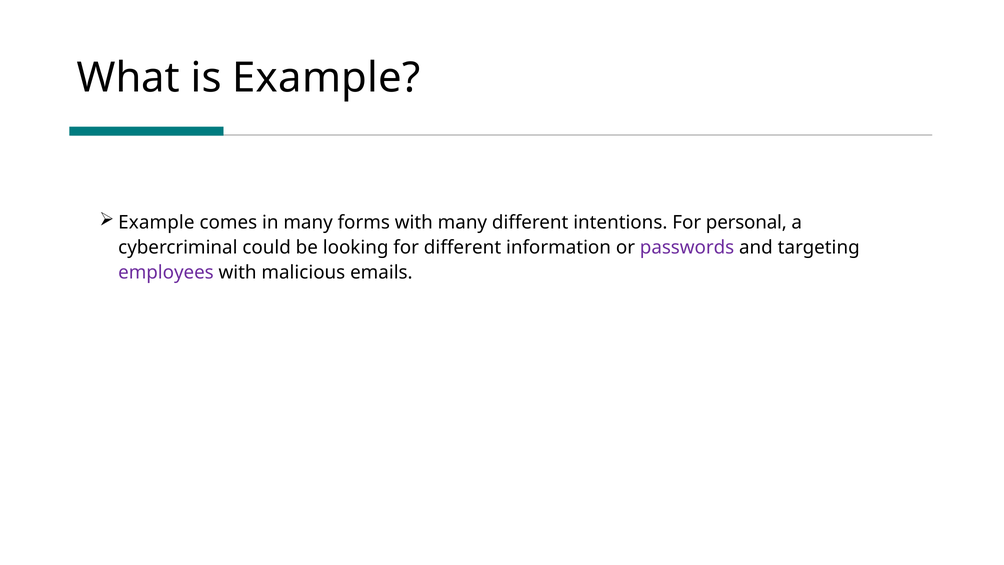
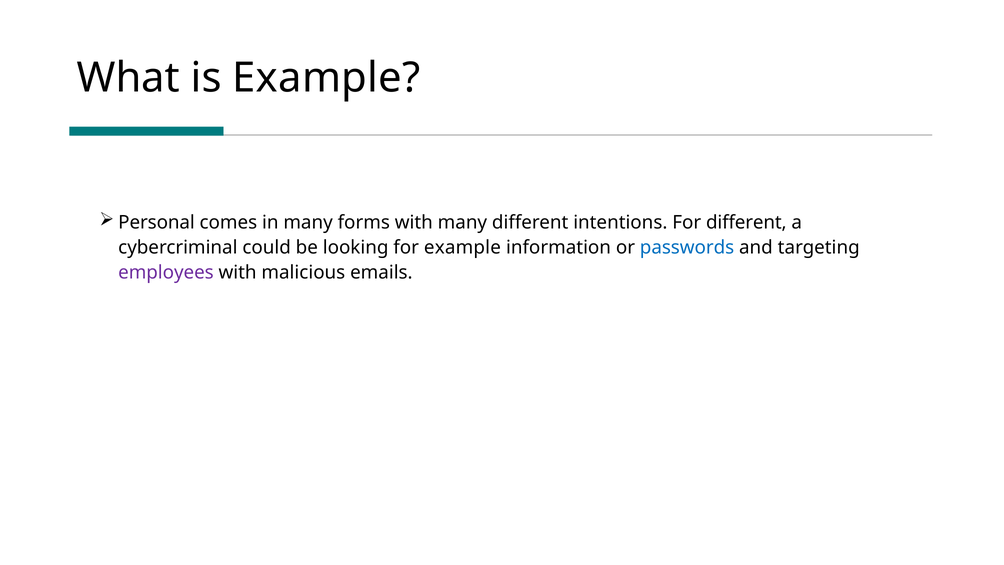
Example: Example -> Personal (157, 223)
For personal: personal -> different (746, 223)
for different: different -> example (462, 248)
passwords colour: purple -> blue (687, 248)
